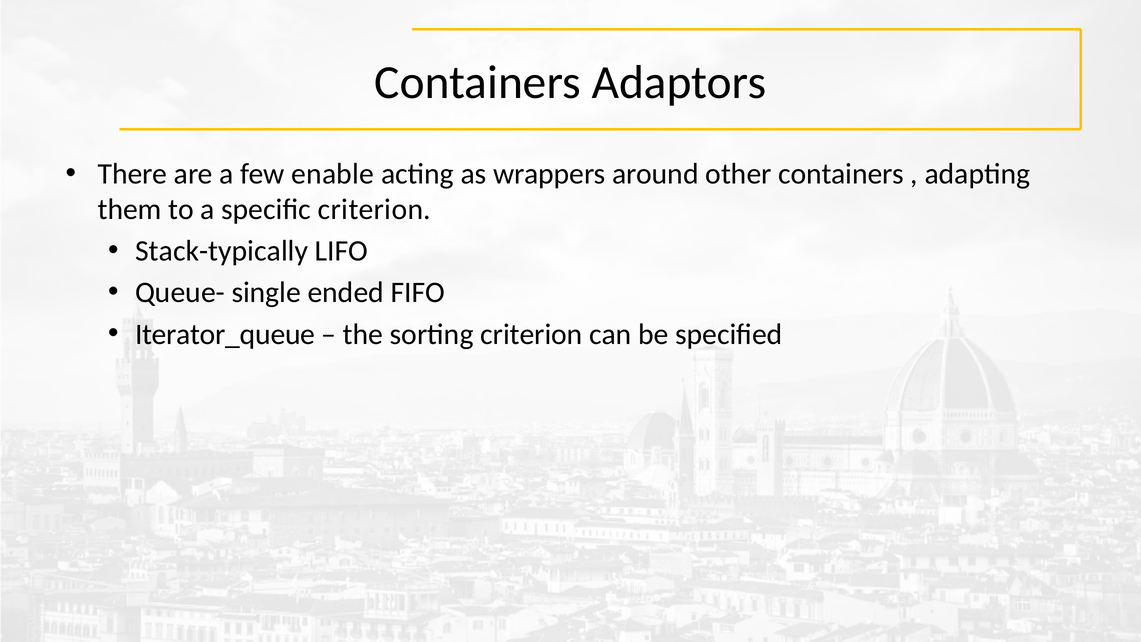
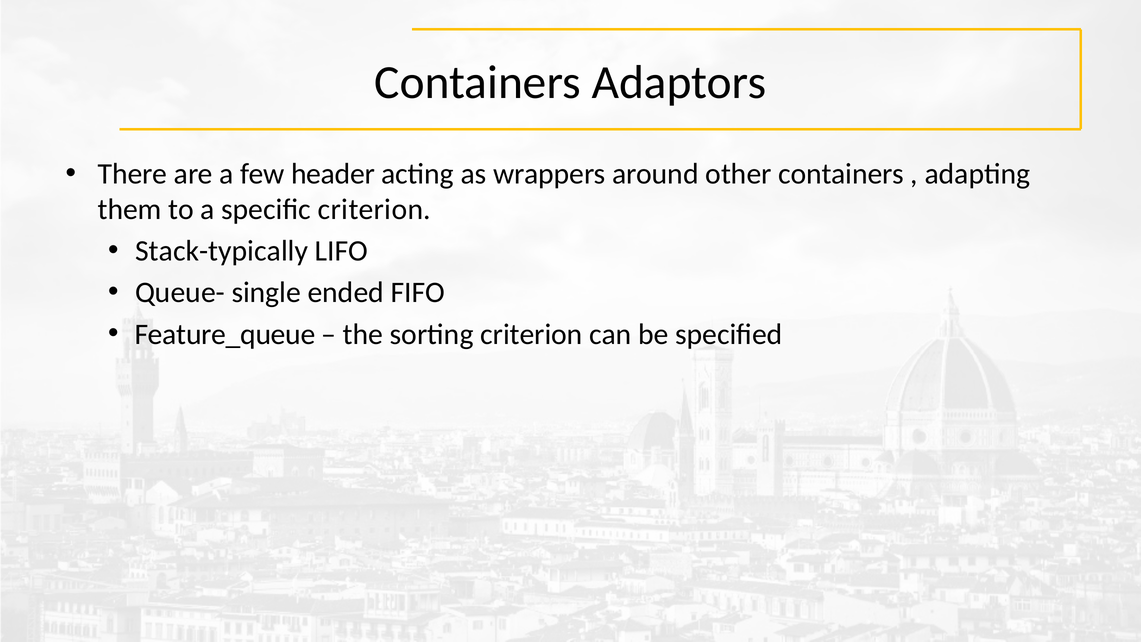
enable: enable -> header (333, 174)
Iterator_queue: Iterator_queue -> Feature_queue (225, 334)
